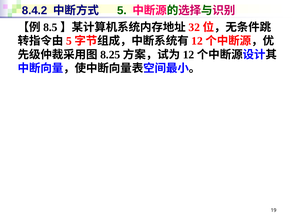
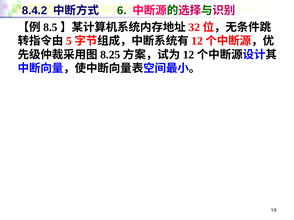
5: 5 -> 6 (122, 11)
